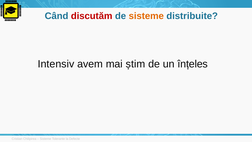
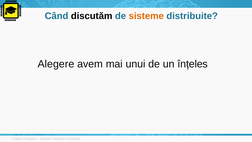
discutăm colour: red -> black (92, 16)
Intensiv: Intensiv -> Alegere (56, 64)
știm: știm -> unui (136, 64)
